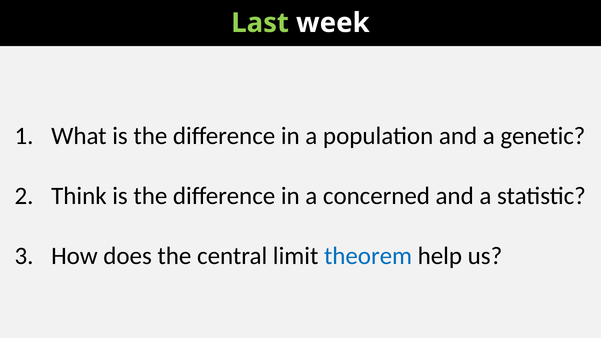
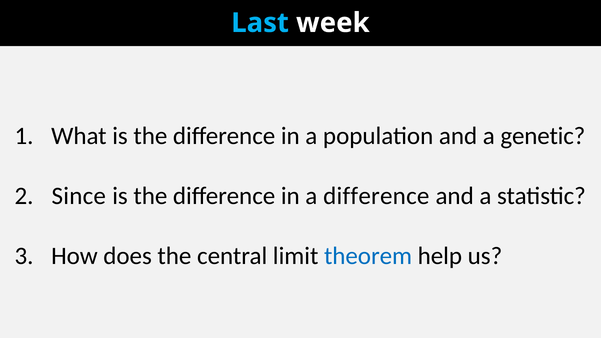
Last colour: light green -> light blue (260, 23)
Think: Think -> Since (79, 196)
a concerned: concerned -> difference (376, 196)
